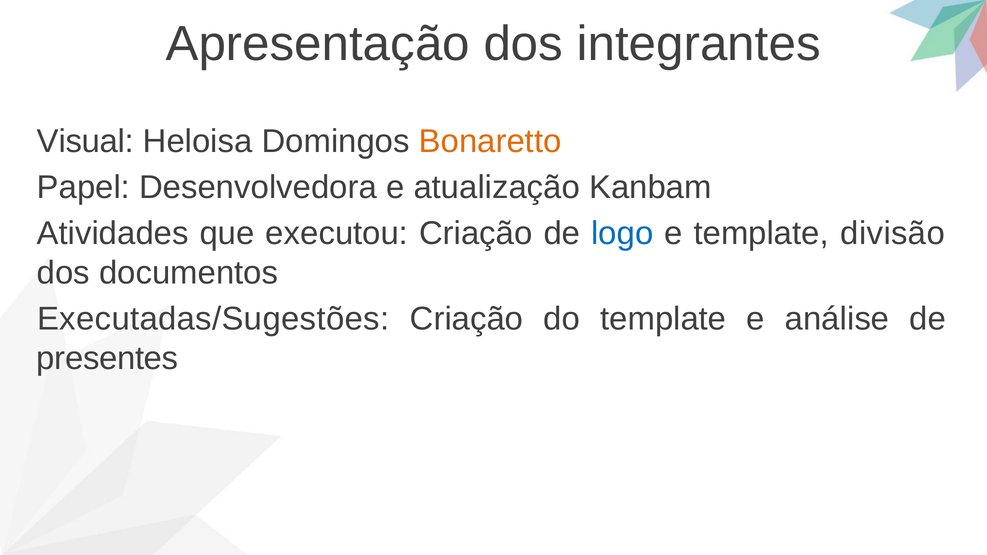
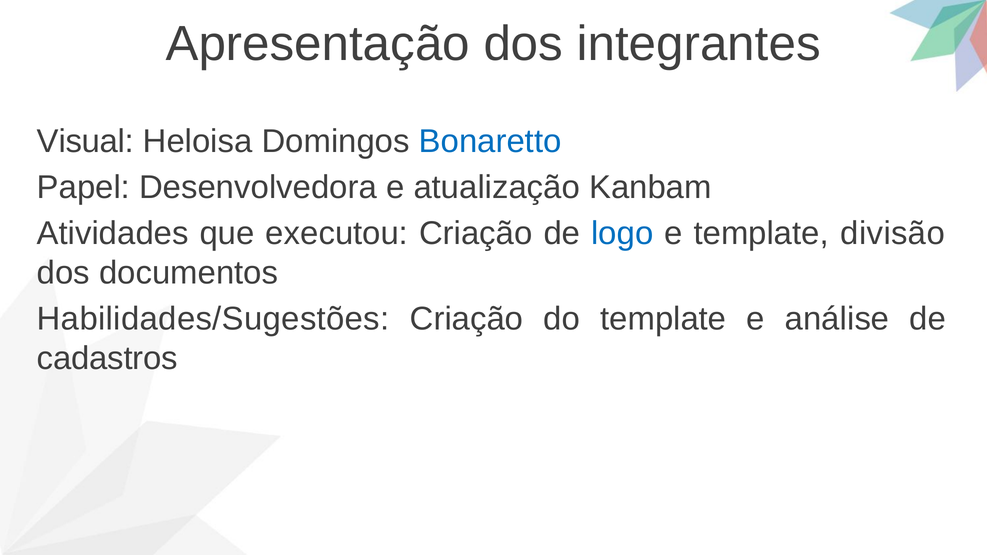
Bonaretto colour: orange -> blue (490, 141)
Executadas/Sugestões: Executadas/Sugestões -> Habilidades/Sugestões (213, 319)
presentes: presentes -> cadastros (107, 358)
